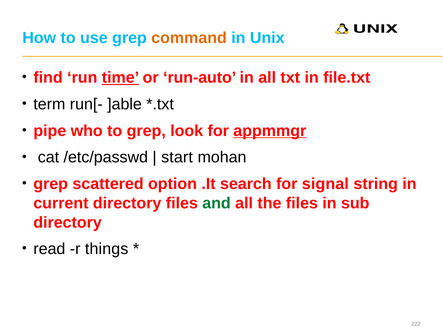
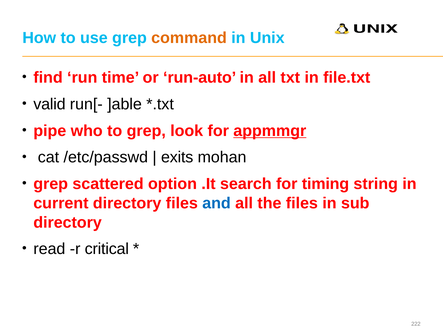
time underline: present -> none (120, 78)
term: term -> valid (49, 104)
start: start -> exits (177, 157)
signal: signal -> timing (325, 184)
and colour: green -> blue (217, 203)
things: things -> critical (107, 249)
